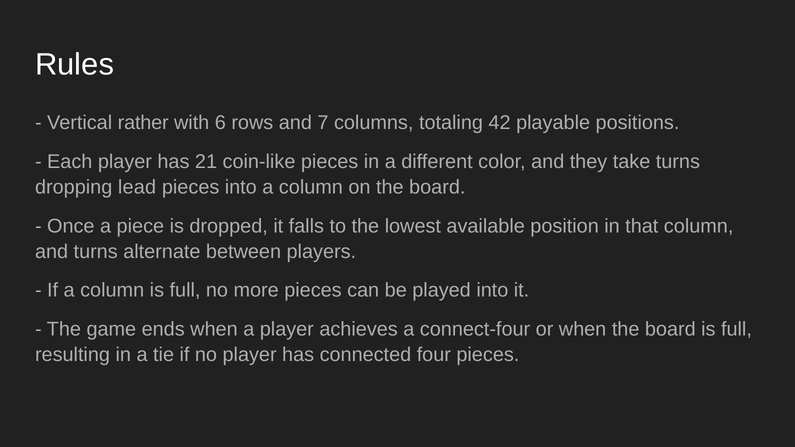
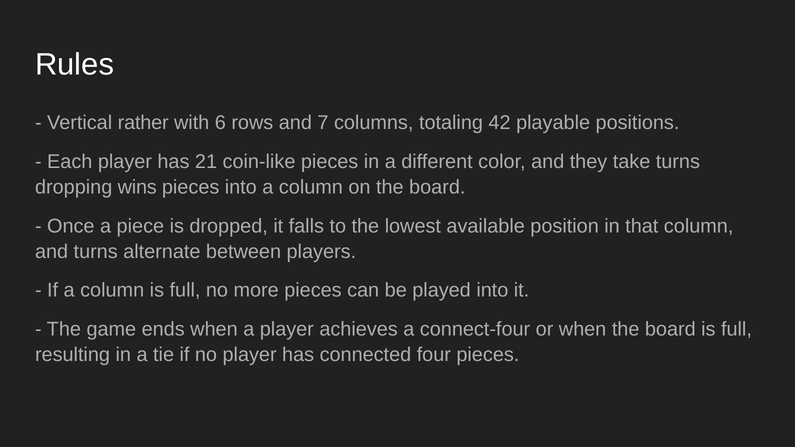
lead: lead -> wins (137, 187)
